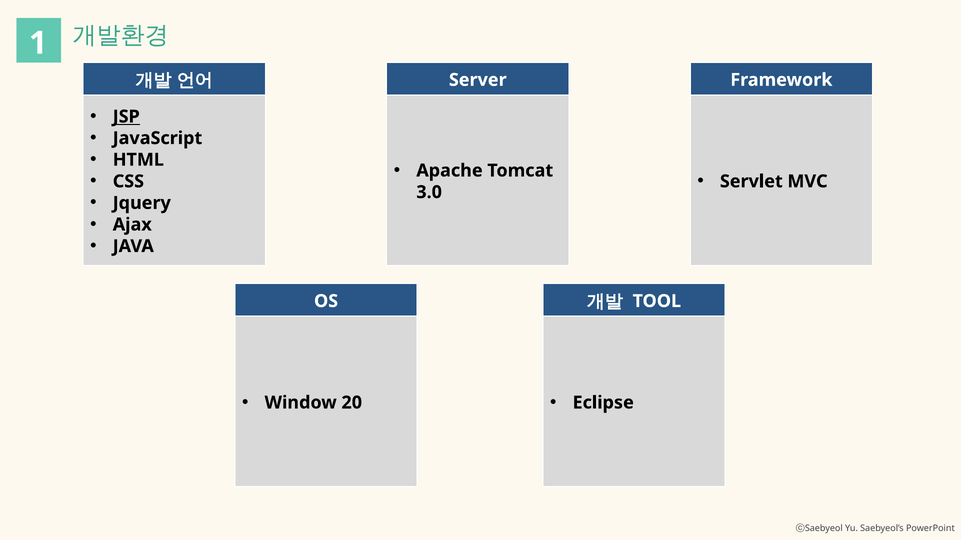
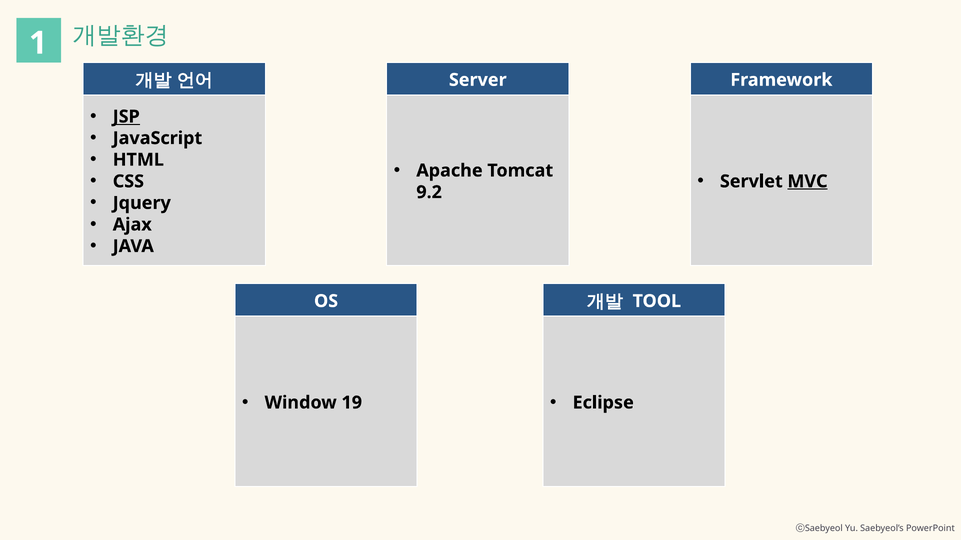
MVC underline: none -> present (808, 182)
3.0: 3.0 -> 9.2 (429, 192)
20: 20 -> 19 (352, 403)
